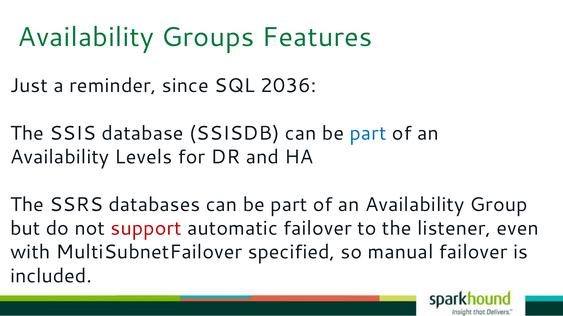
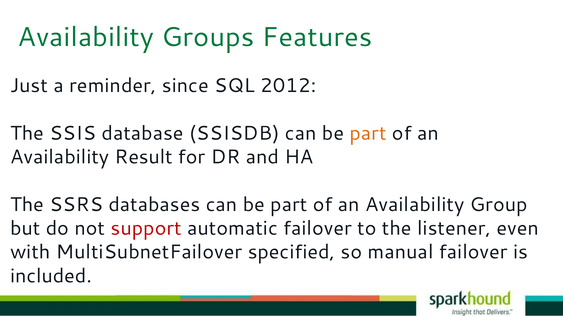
2036: 2036 -> 2012 (288, 86)
part colour: blue -> orange (368, 133)
Levels: Levels -> Result (144, 157)
